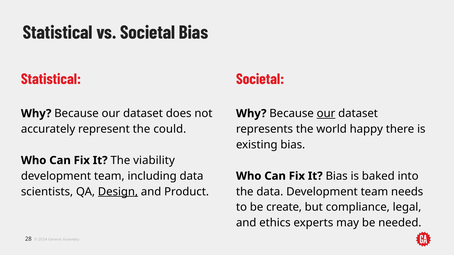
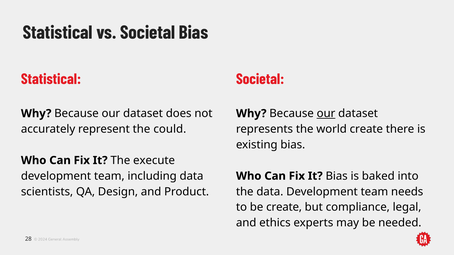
world happy: happy -> create (366, 129)
viability: viability -> execute (154, 161)
Design underline: present -> none (118, 192)
